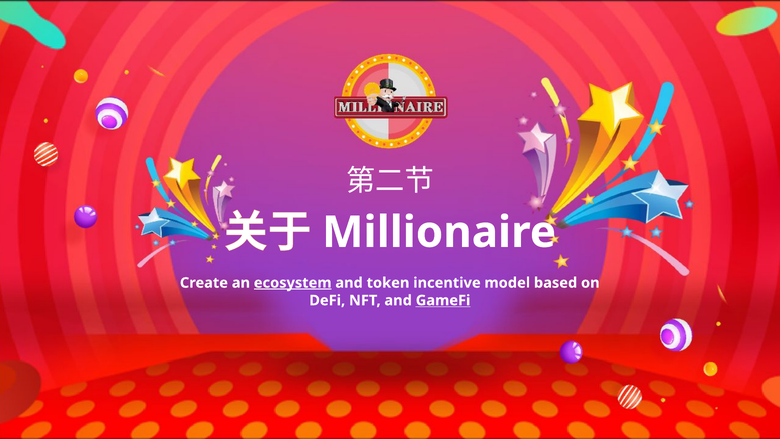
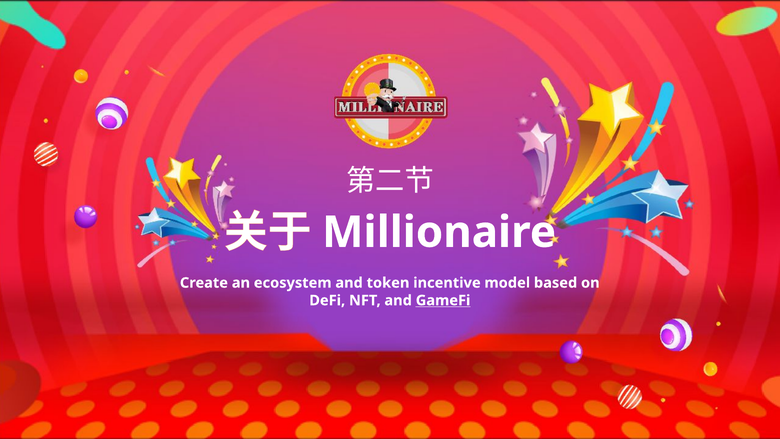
ecosystem underline: present -> none (293, 283)
